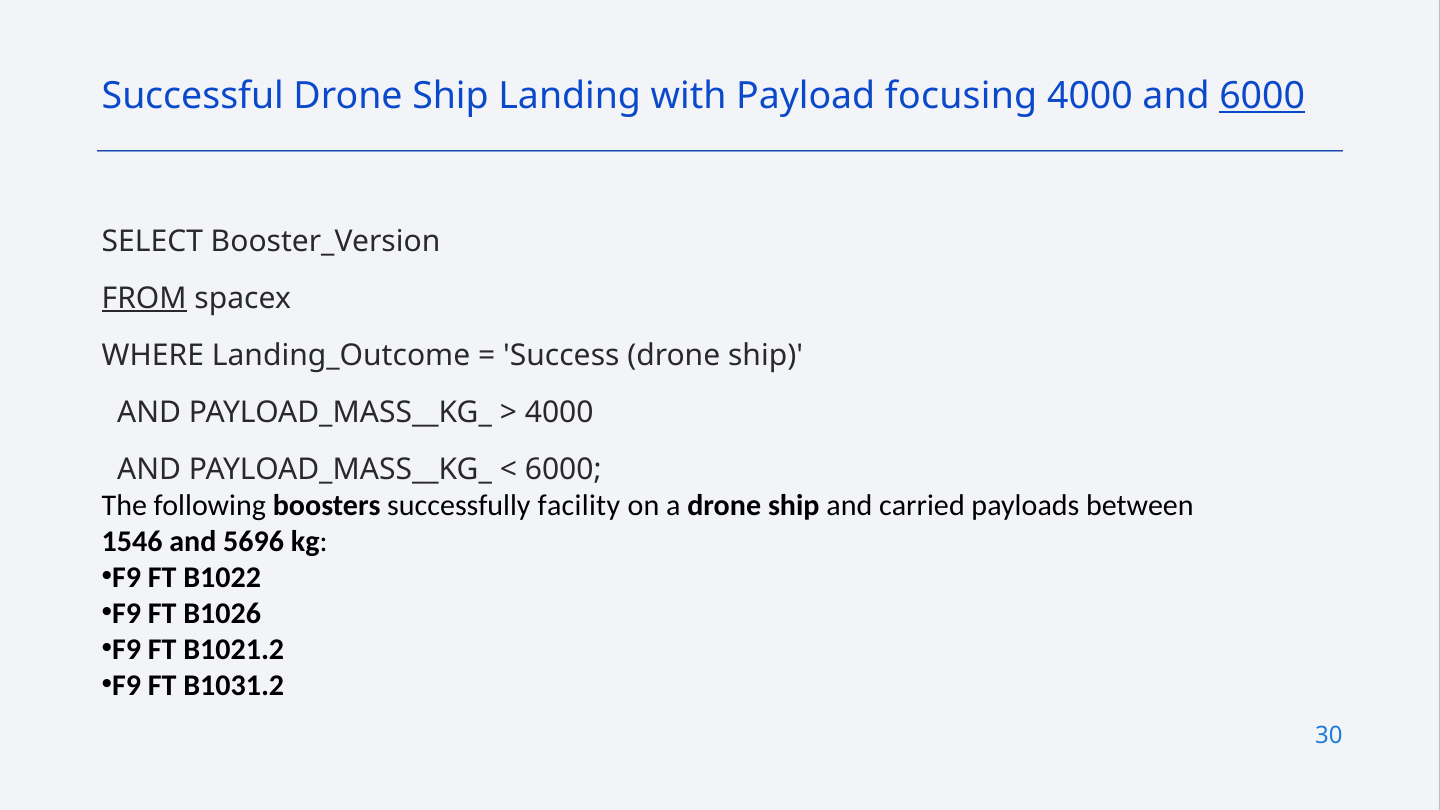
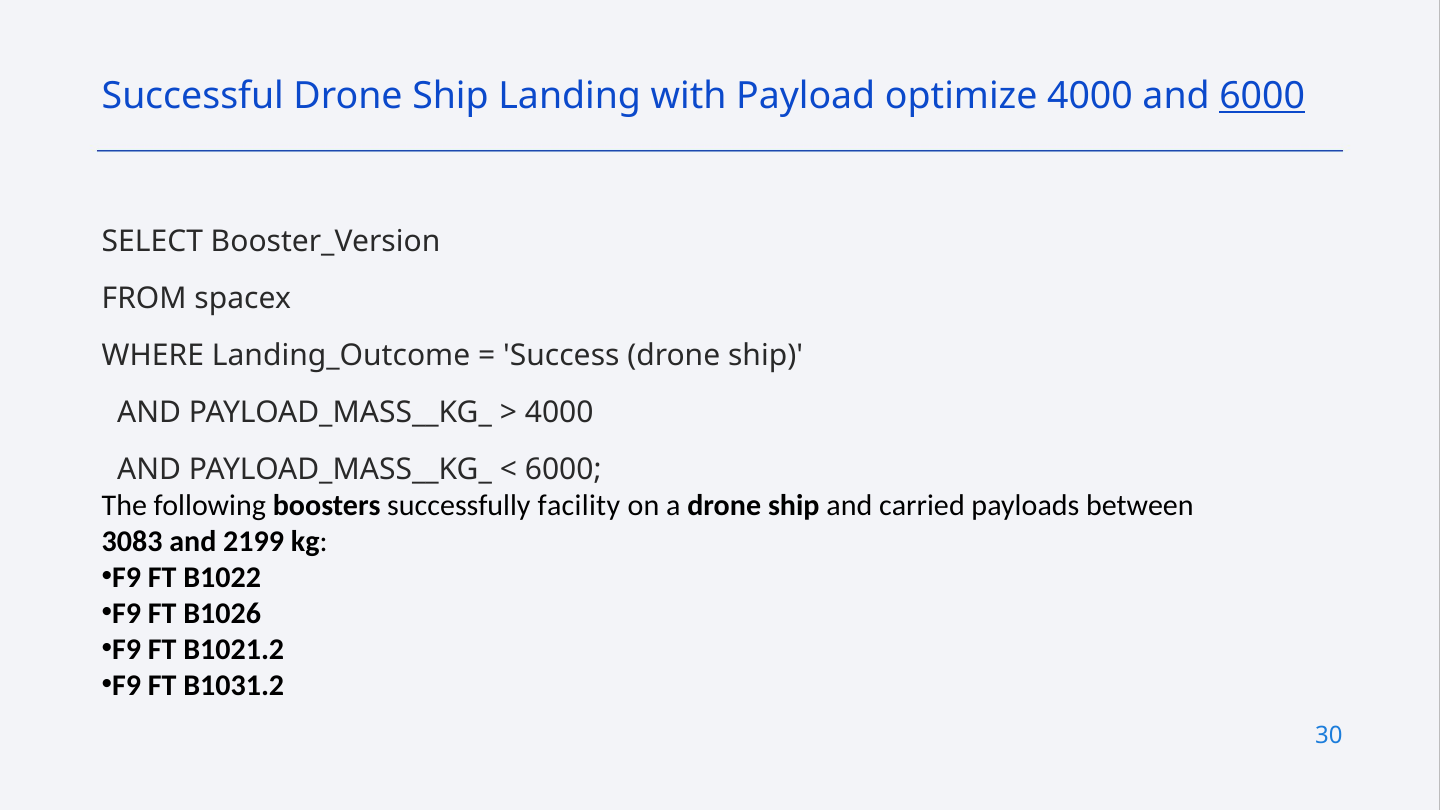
focusing: focusing -> optimize (961, 96)
FROM underline: present -> none (144, 298)
1546: 1546 -> 3083 (132, 541)
5696: 5696 -> 2199 (254, 541)
